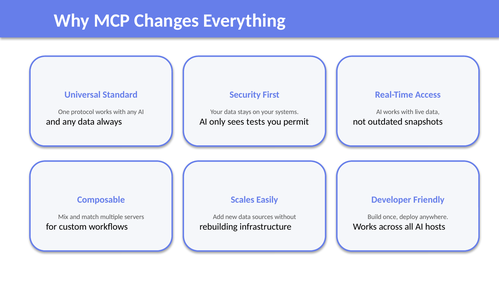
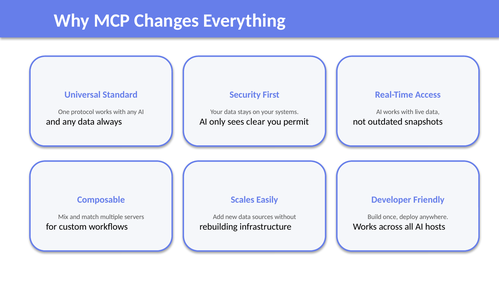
tests: tests -> clear (256, 122)
